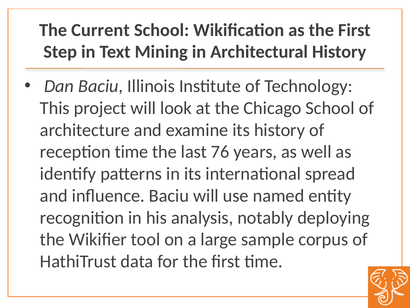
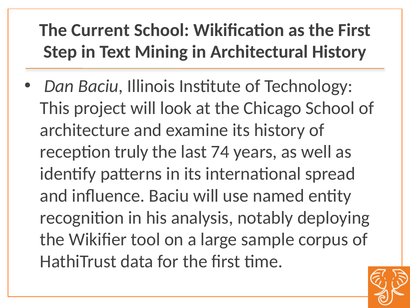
reception time: time -> truly (131, 152)
76: 76 -> 74 (220, 152)
